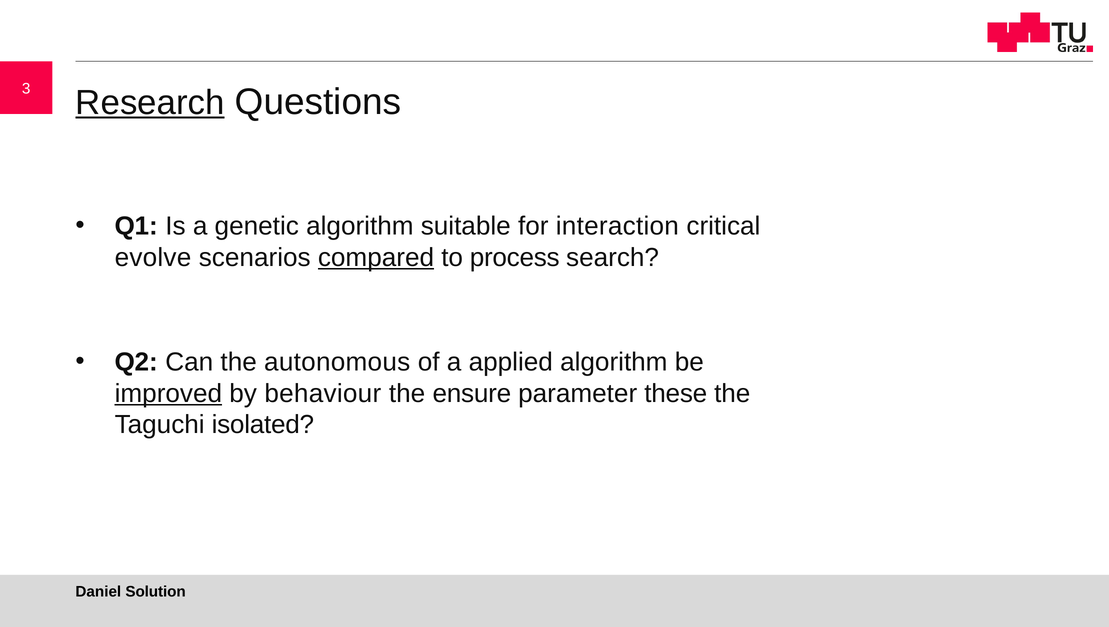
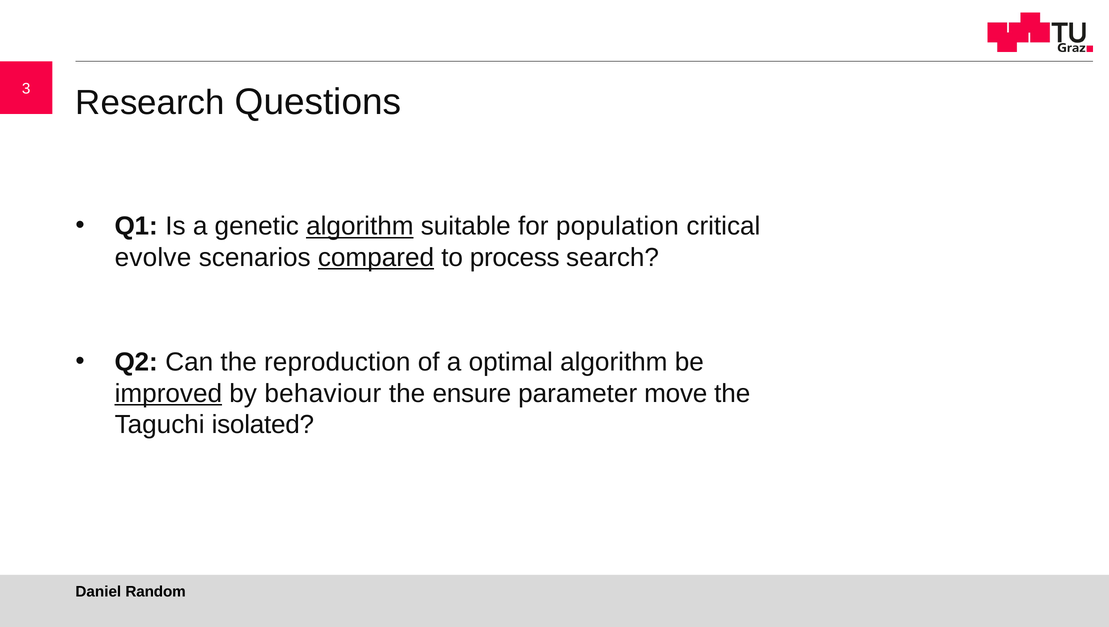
Research underline: present -> none (150, 103)
algorithm underline: none -> present (360, 226)
interaction: interaction -> population (617, 226)
autonomous: autonomous -> reproduction (337, 362)
applied: applied -> optimal (511, 362)
these: these -> move (676, 394)
Solution: Solution -> Random (156, 592)
